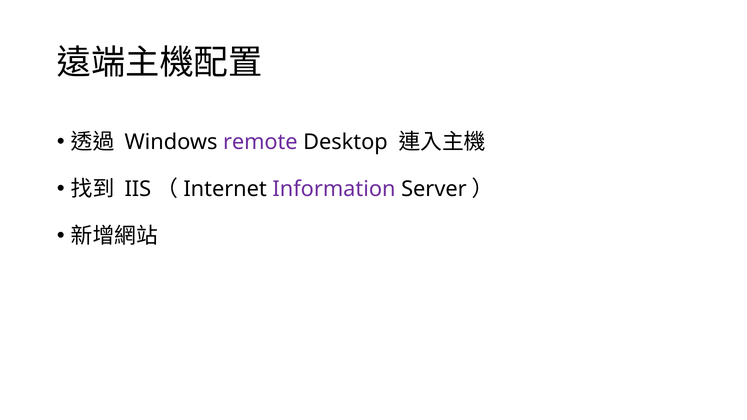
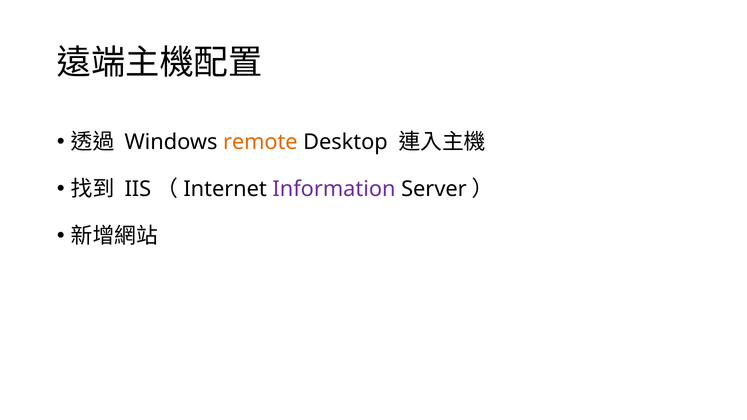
remote colour: purple -> orange (260, 142)
